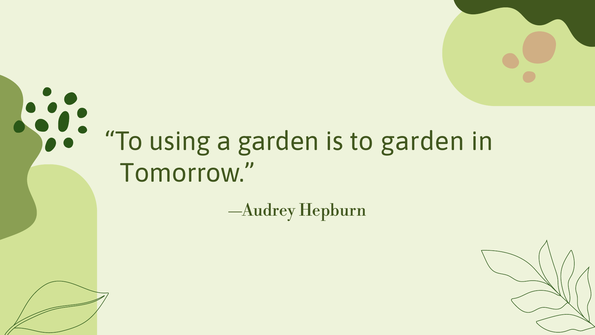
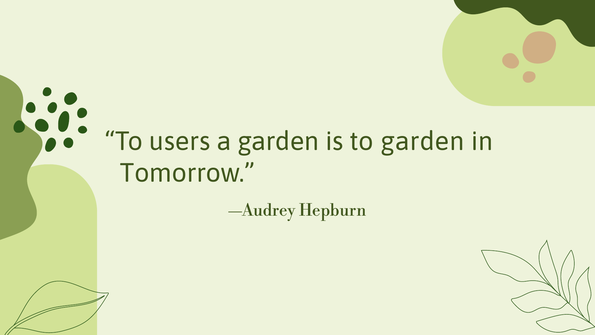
using: using -> users (180, 141)
